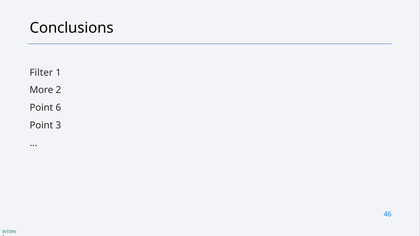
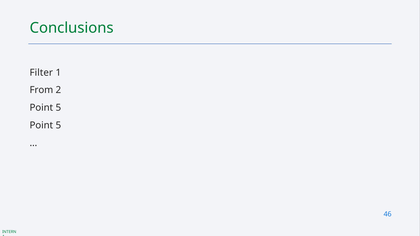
Conclusions colour: black -> green (72, 28)
More: More -> From (41, 90)
6: 6 -> 5 (58, 108)
3: 3 -> 5 (58, 126)
